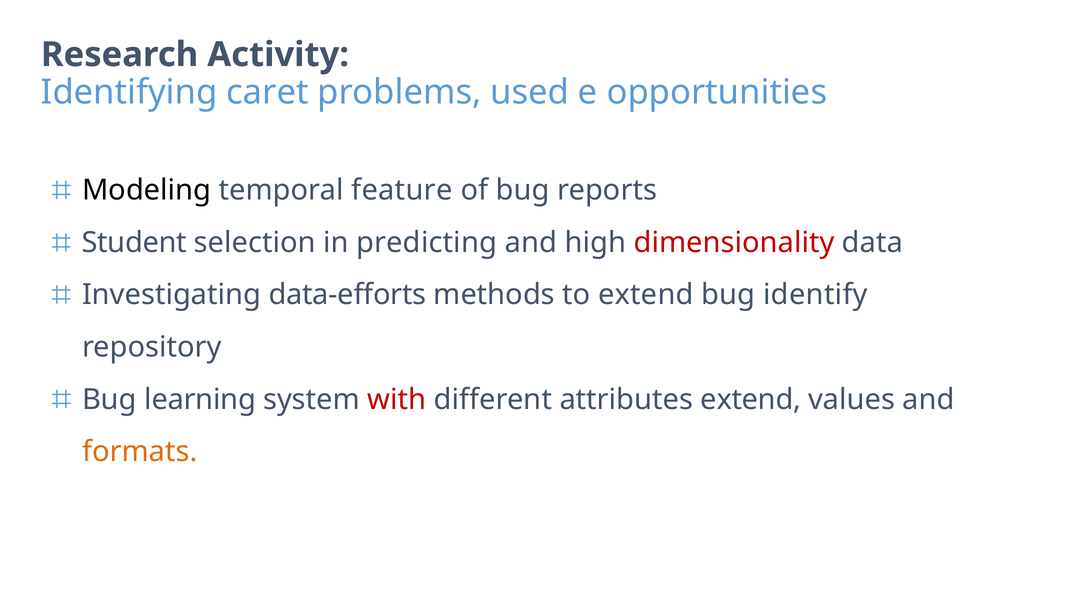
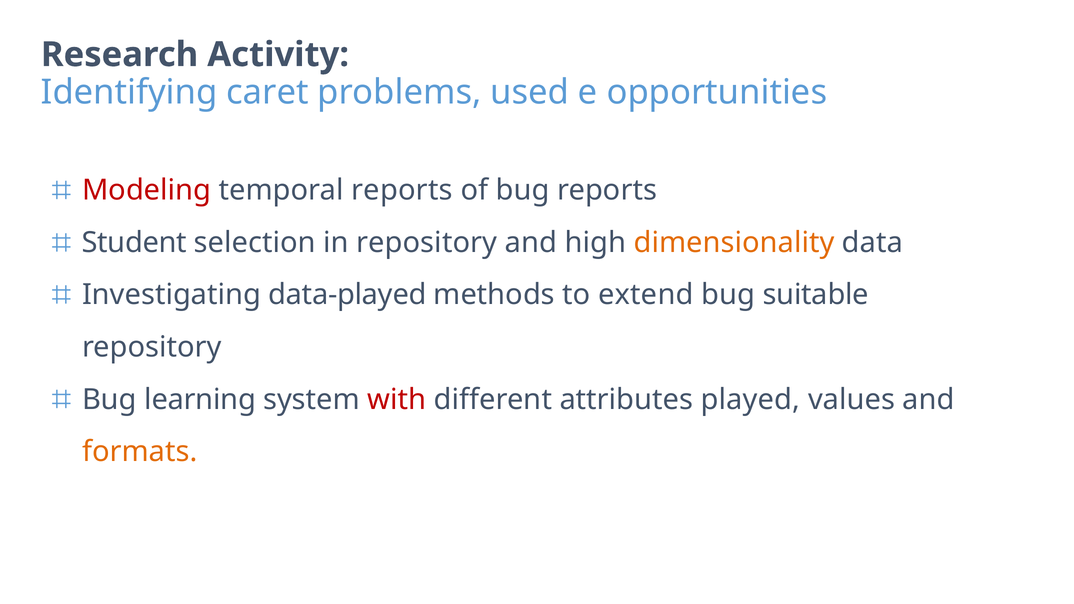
Modeling colour: black -> red (147, 190)
temporal feature: feature -> reports (402, 190)
in predicting: predicting -> repository (427, 243)
dimensionality colour: red -> orange (734, 243)
data-efforts: data-efforts -> data-played (347, 295)
identify: identify -> suitable (816, 295)
attributes extend: extend -> played (751, 400)
